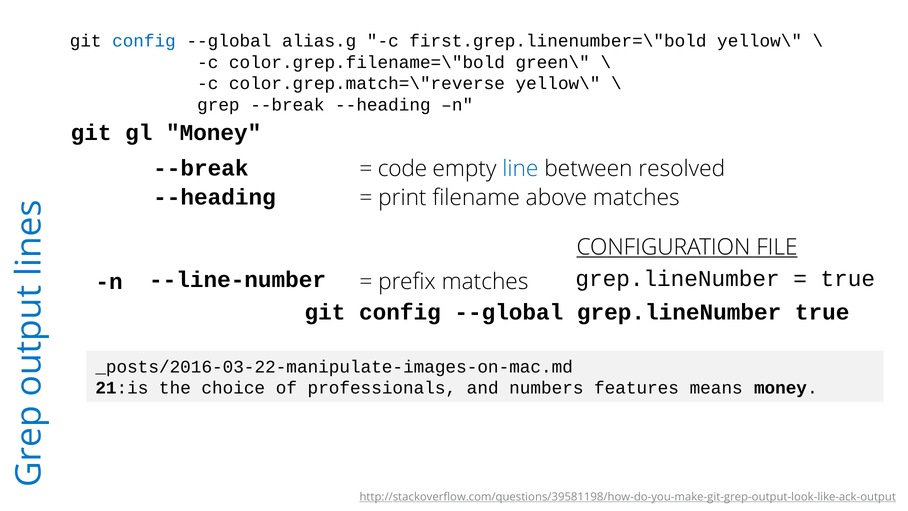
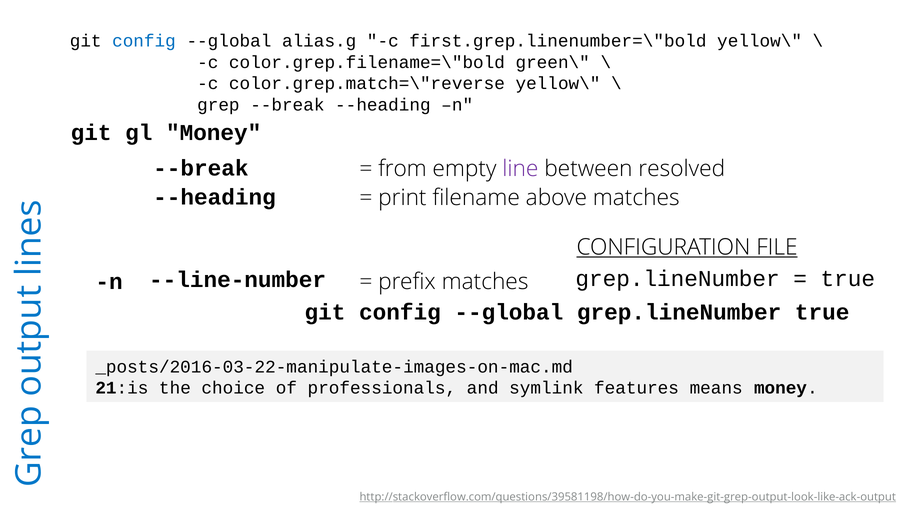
code: code -> from (402, 169)
line colour: blue -> purple (520, 169)
numbers: numbers -> symlink (546, 388)
